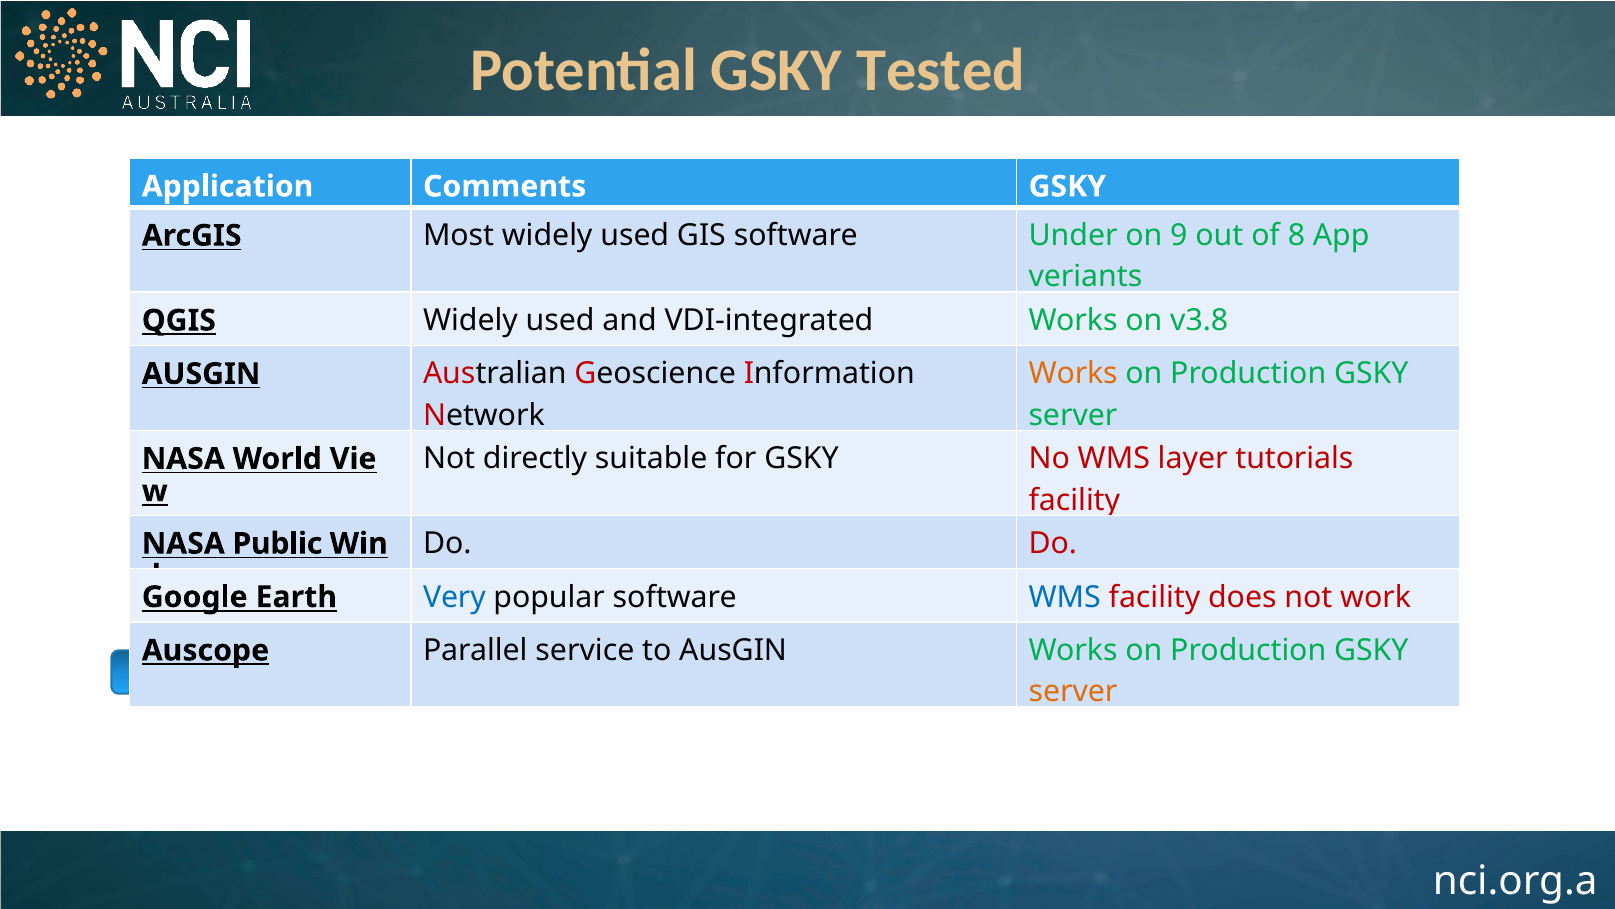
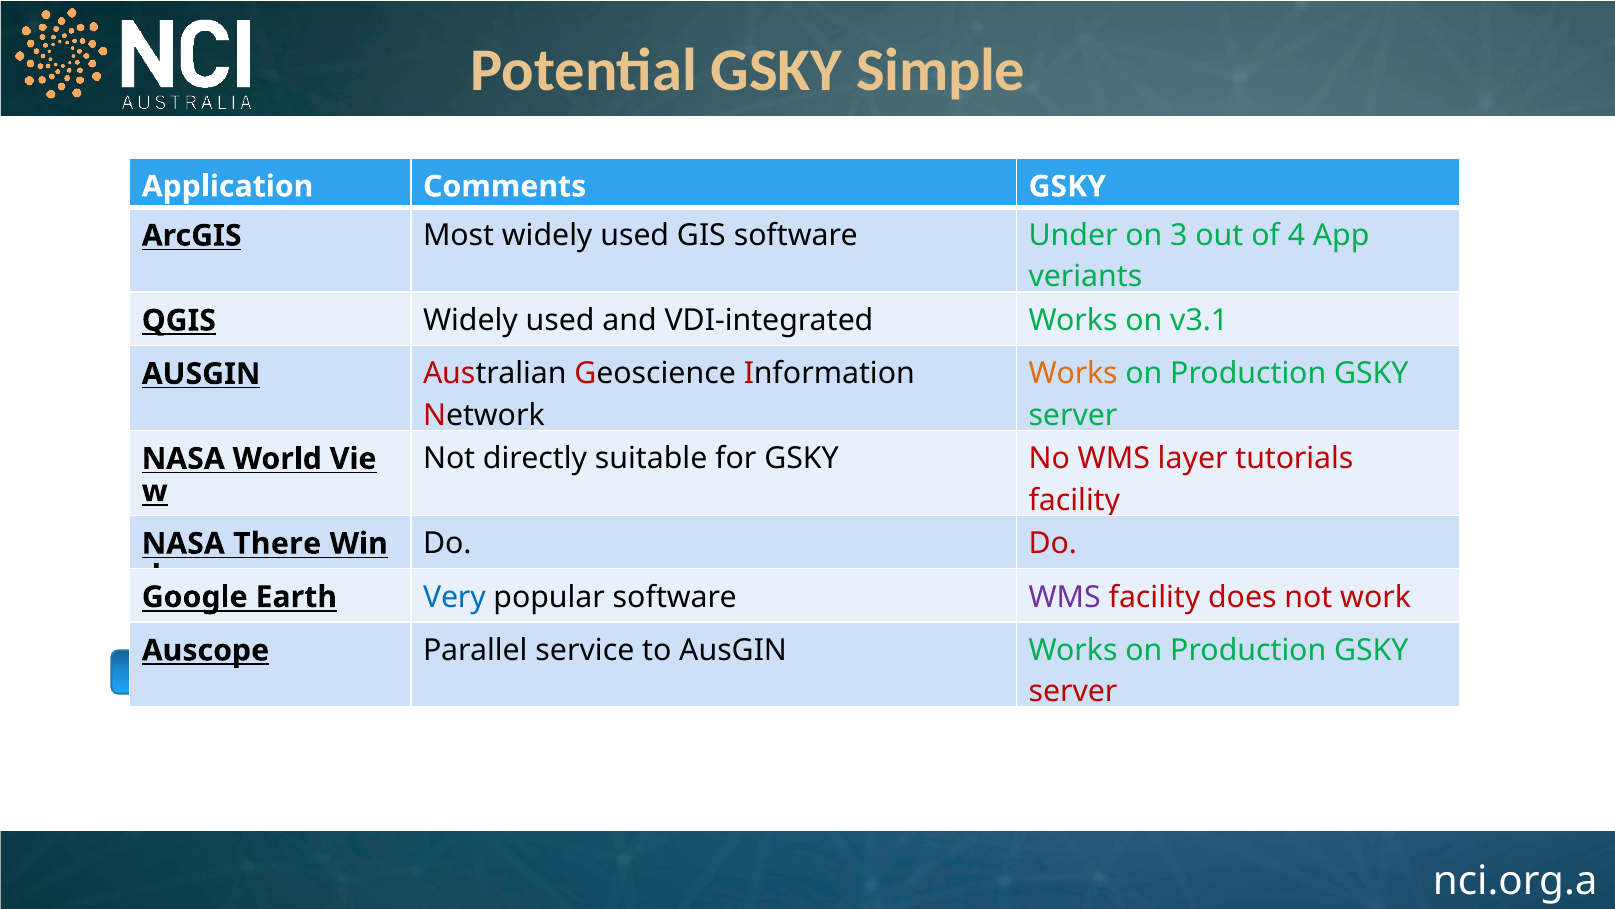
Tested: Tested -> Simple (941, 71)
9: 9 -> 3 (1179, 235)
8: 8 -> 4 (1296, 235)
v3.8: v3.8 -> v3.1 (1199, 320)
Public: Public -> There (277, 543)
WMS colour: blue -> purple (1065, 597)
server colour: orange -> red (1073, 691)
